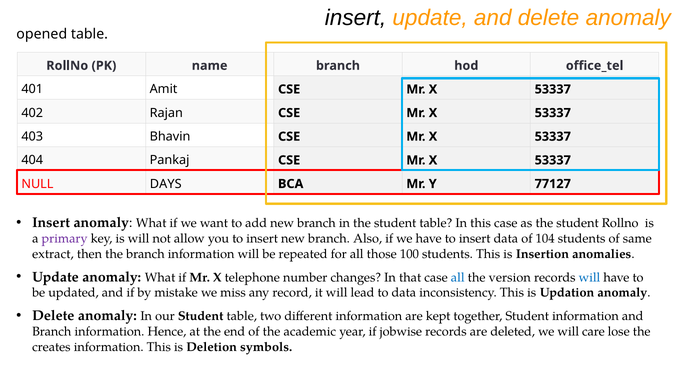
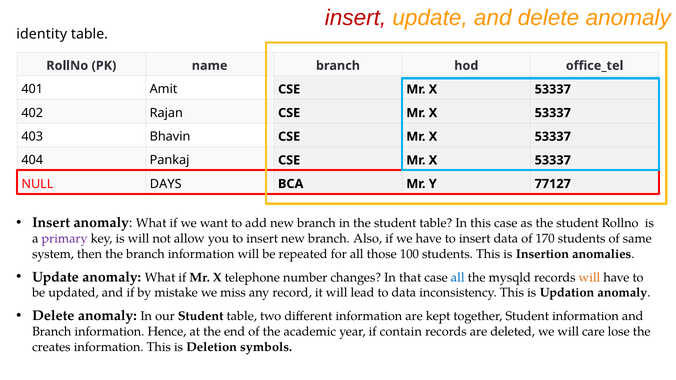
insert colour: black -> red (356, 18)
opened: opened -> identity (42, 34)
104: 104 -> 170 (545, 239)
extract: extract -> system (53, 254)
version: version -> mysqld (510, 278)
will colour: blue -> orange (589, 278)
jobwise: jobwise -> contain (401, 332)
